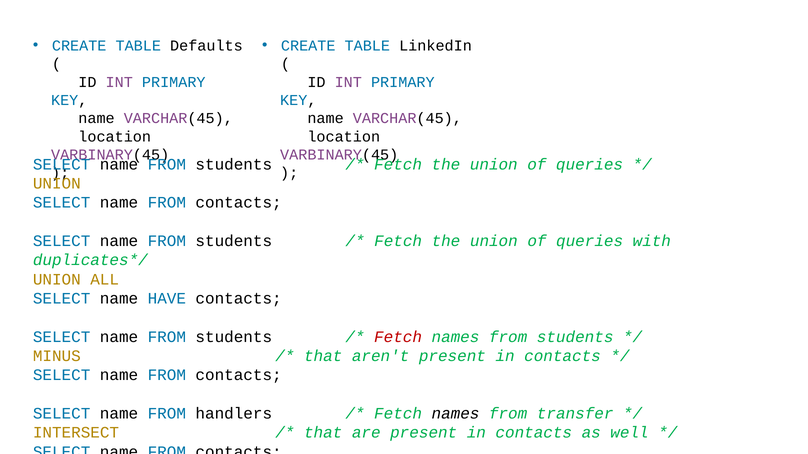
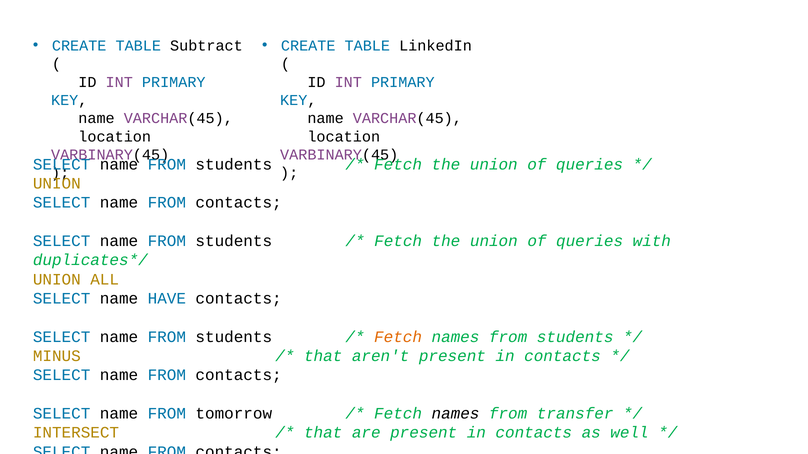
Defaults: Defaults -> Subtract (206, 46)
Fetch colour: red -> orange (398, 337)
handlers: handlers -> tomorrow (234, 414)
